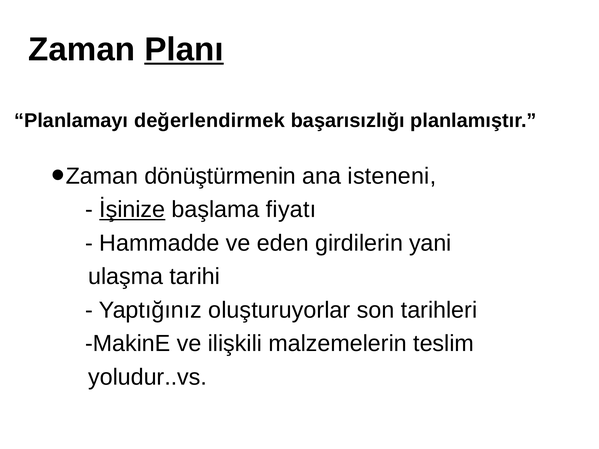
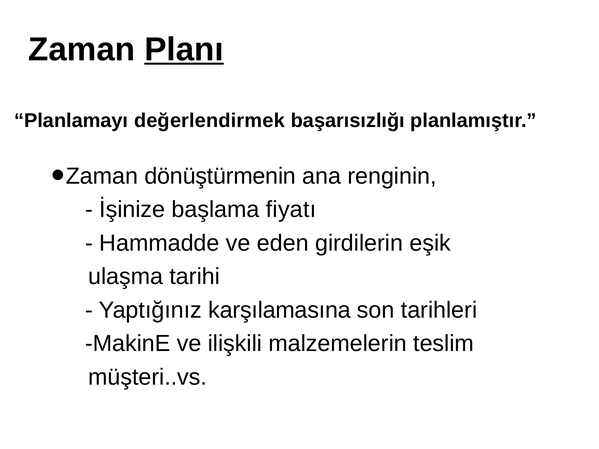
isteneni: isteneni -> renginin (392, 176)
İşinize underline: present -> none (132, 210)
yani: yani -> eşik (430, 243)
oluşturuyorlar: oluşturuyorlar -> karşılamasına (280, 310)
yoludur..vs: yoludur..vs -> müşteri..vs (148, 377)
